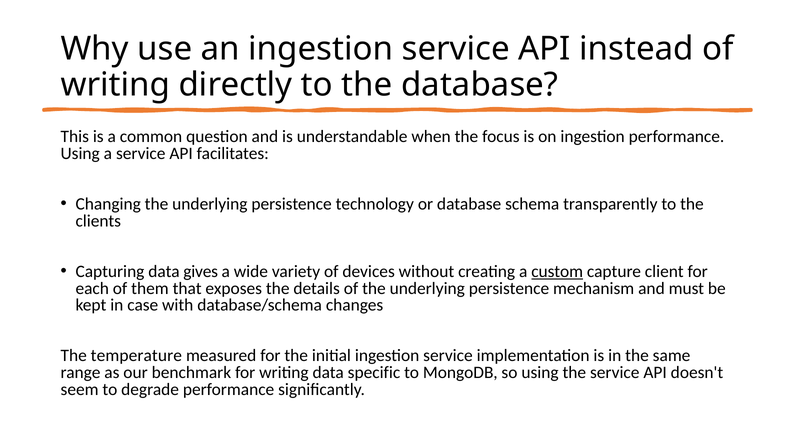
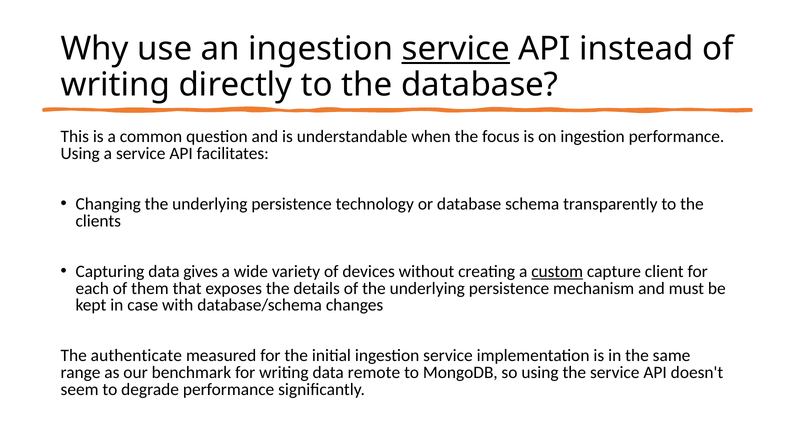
service underline: none -> present (456, 49)
temperature: temperature -> authenticate (136, 356)
specific: specific -> remote (374, 373)
